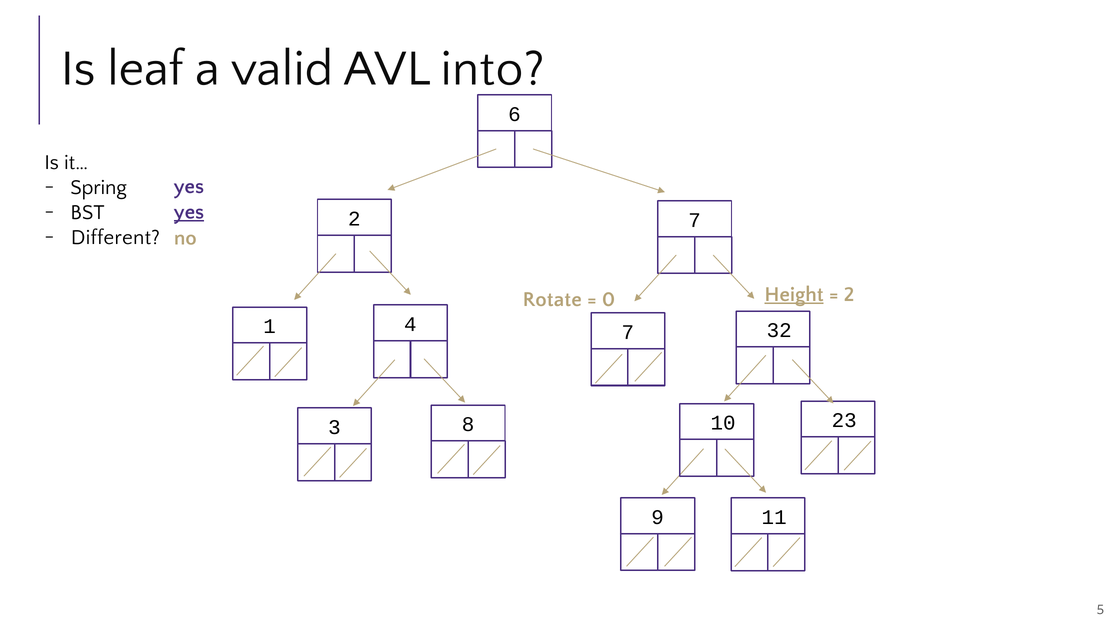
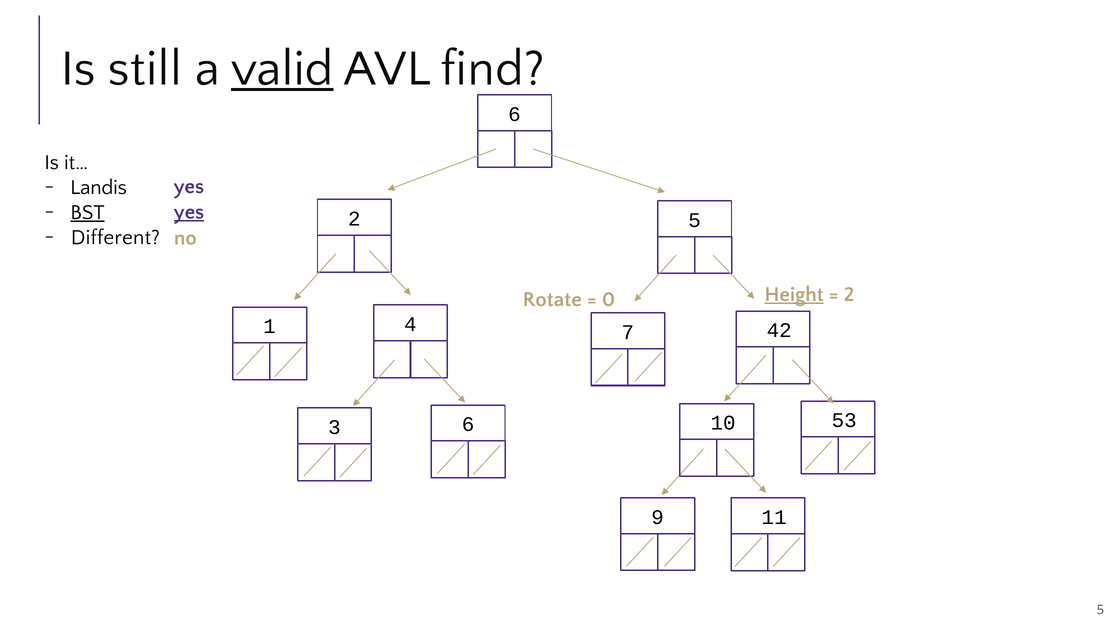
leaf: leaf -> still (145, 68)
valid underline: none -> present (282, 68)
into: into -> find (493, 68)
Spring: Spring -> Landis (99, 188)
BST underline: none -> present (87, 213)
2 7: 7 -> 5 (695, 220)
32: 32 -> 42 (779, 331)
23: 23 -> 53 (844, 421)
3 8: 8 -> 6 (468, 425)
